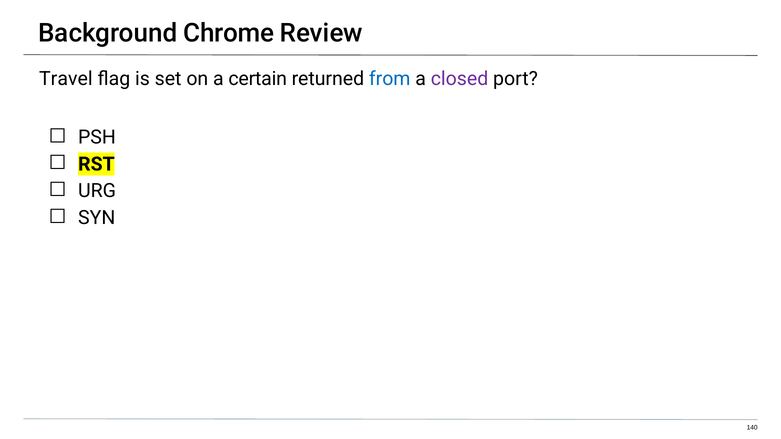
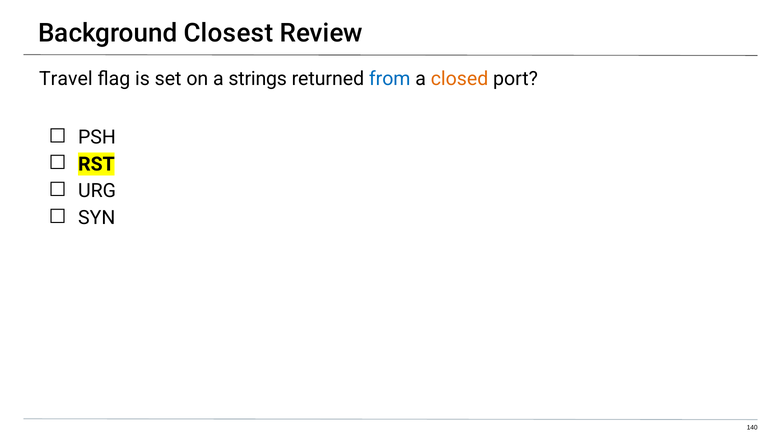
Chrome: Chrome -> Closest (228, 33)
certain: certain -> strings (258, 79)
closed colour: purple -> orange (460, 79)
